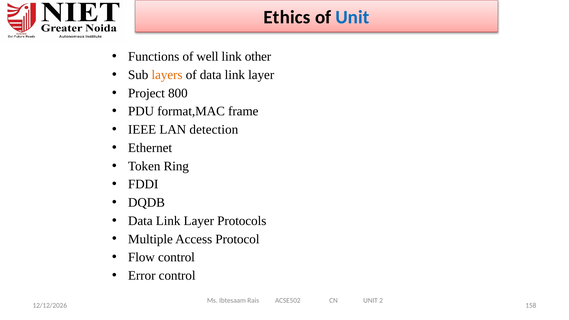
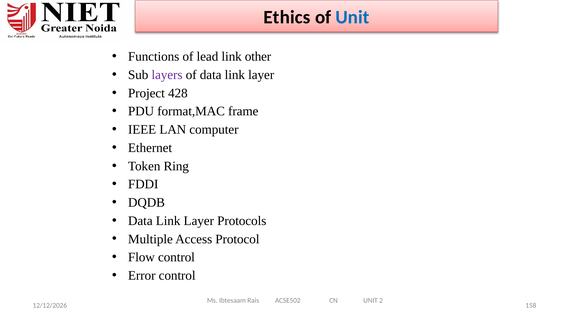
well: well -> lead (207, 57)
layers colour: orange -> purple (167, 75)
800: 800 -> 428 (178, 93)
detection: detection -> computer (214, 130)
